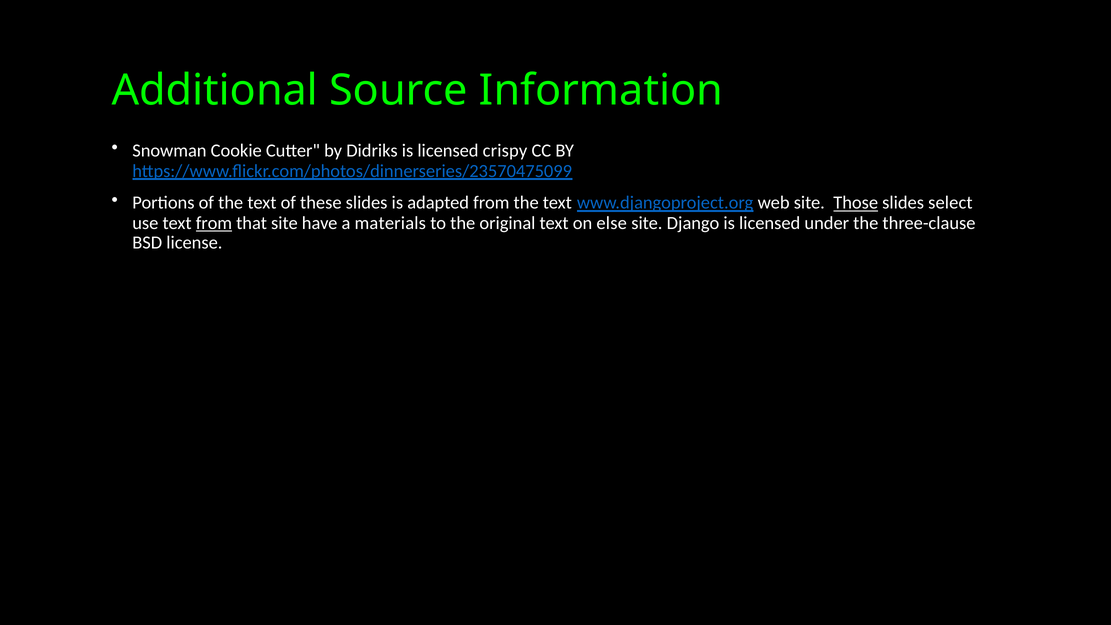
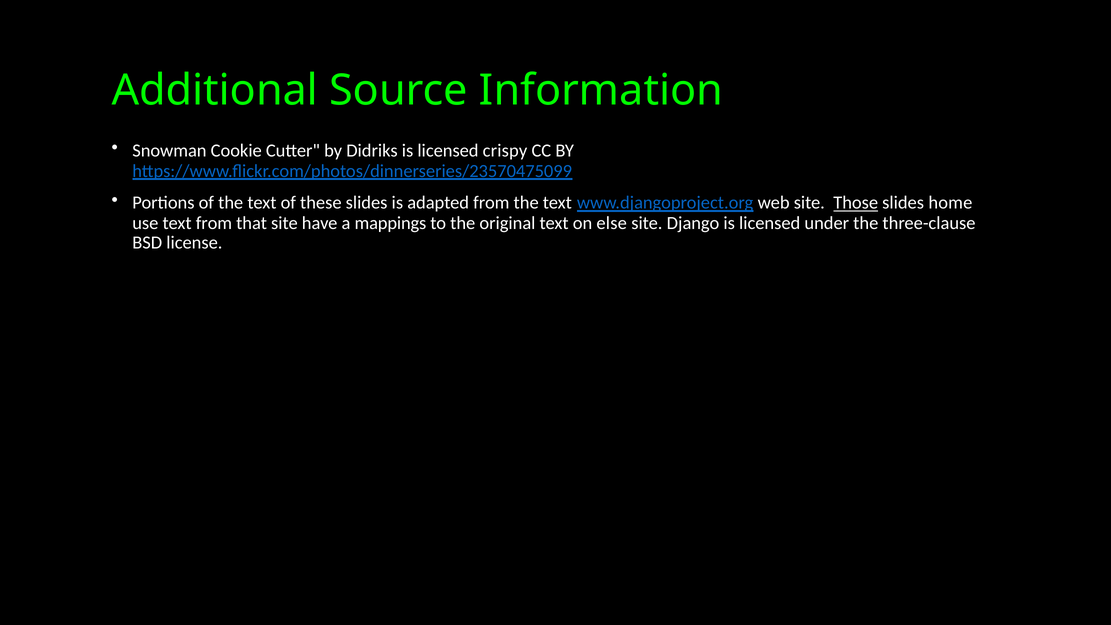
select: select -> home (950, 203)
from underline: present -> none (214, 223)
materials: materials -> mappings (390, 223)
